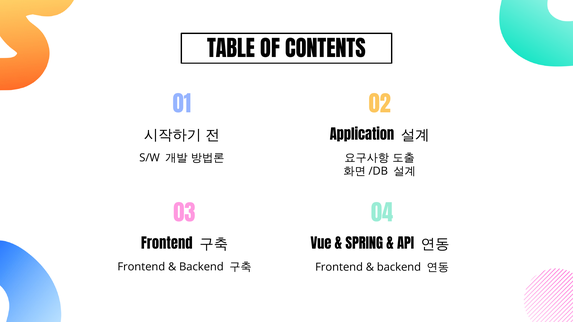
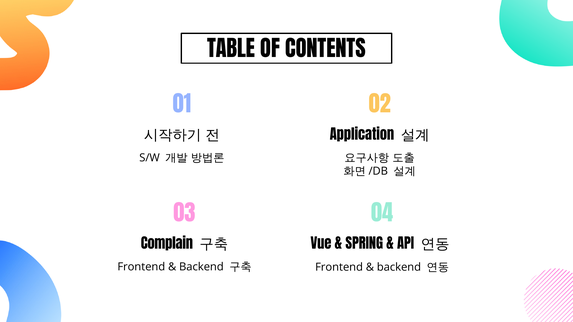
Frontend: Frontend -> Complain (167, 244)
